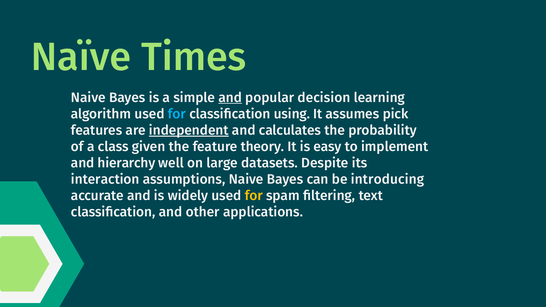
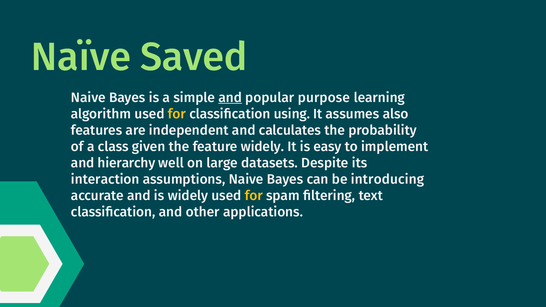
Times: Times -> Saved (194, 57)
decision: decision -> purpose (324, 98)
for colour: light blue -> yellow (177, 114)
pick: pick -> also (396, 114)
independent underline: present -> none (189, 130)
feature theory: theory -> widely (262, 147)
